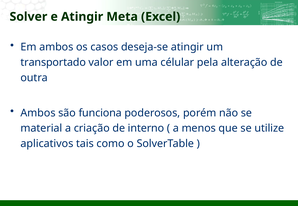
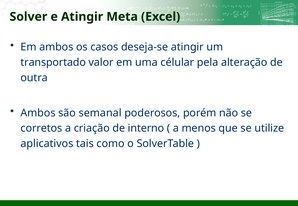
funciona: funciona -> semanal (100, 113)
material: material -> corretos (41, 128)
